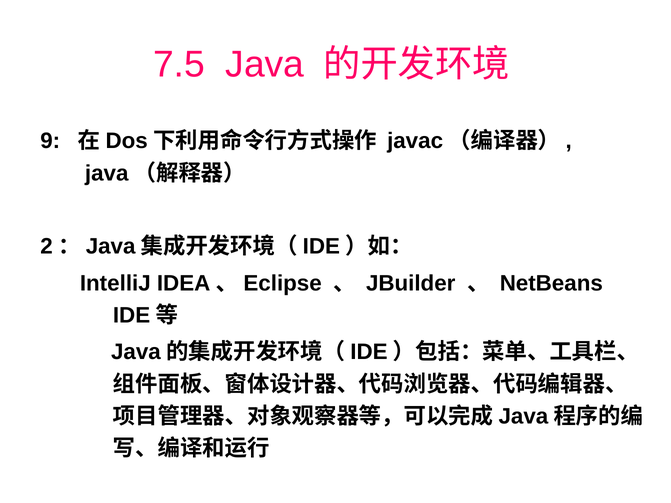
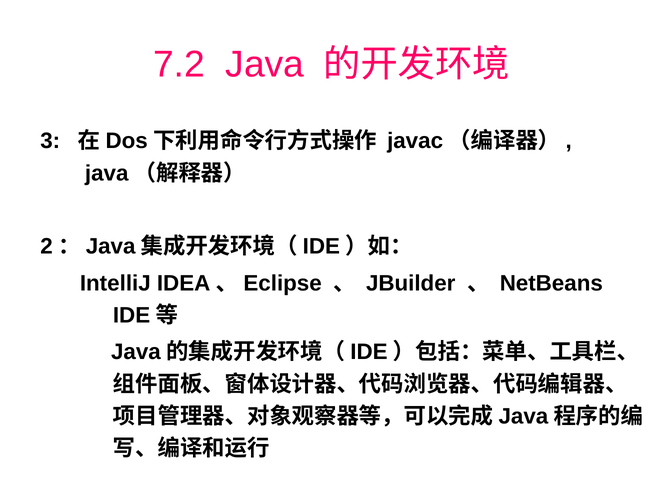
7.5: 7.5 -> 7.2 (179, 65)
9: 9 -> 3 (50, 141)
